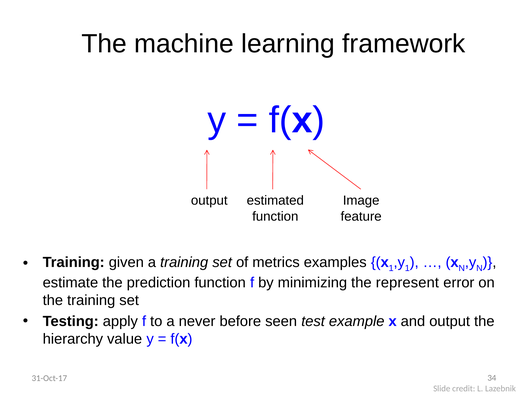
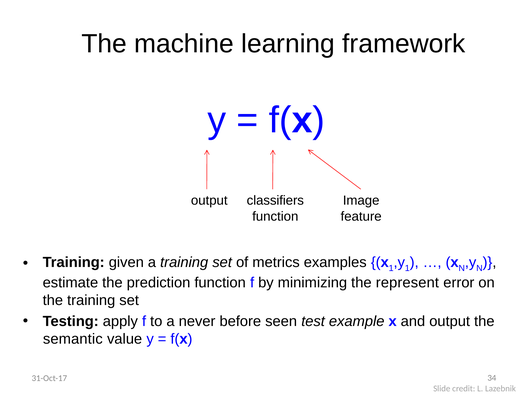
estimated: estimated -> classifiers (275, 201)
hierarchy: hierarchy -> semantic (73, 339)
